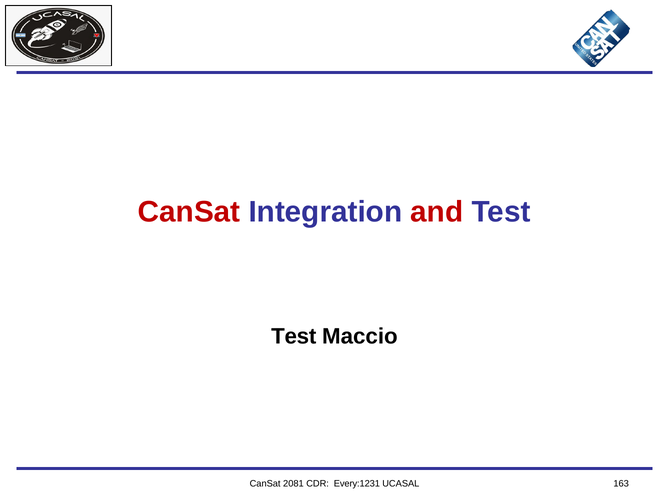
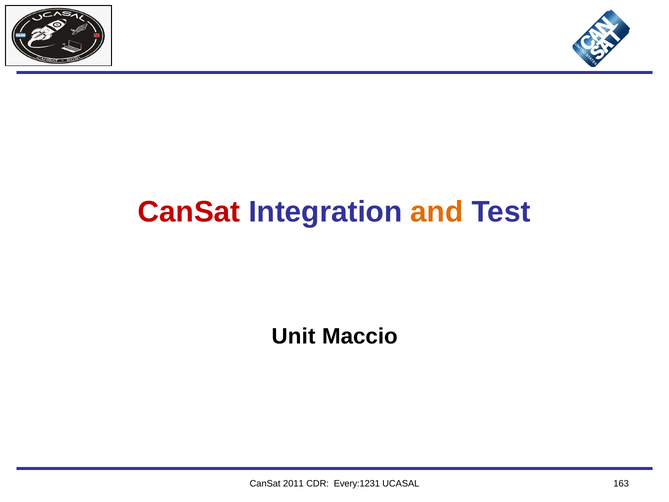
and colour: red -> orange (437, 212)
Test: Test -> Unit (294, 336)
2081: 2081 -> 2011 (293, 483)
